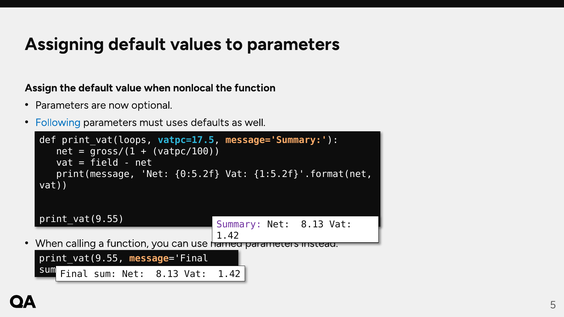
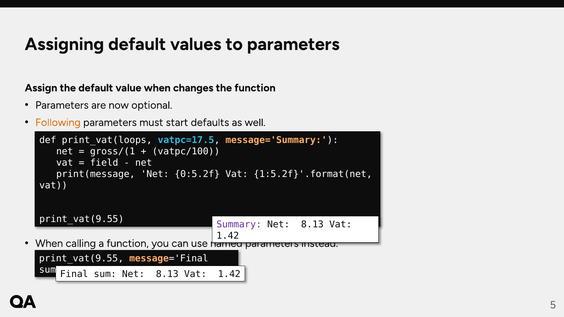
nonlocal: nonlocal -> changes (193, 88)
Following colour: blue -> orange (58, 123)
uses: uses -> start (177, 123)
